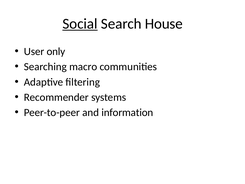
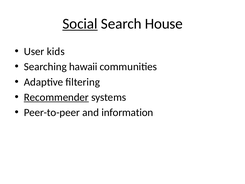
only: only -> kids (56, 51)
macro: macro -> hawaii (83, 67)
Recommender underline: none -> present (56, 97)
